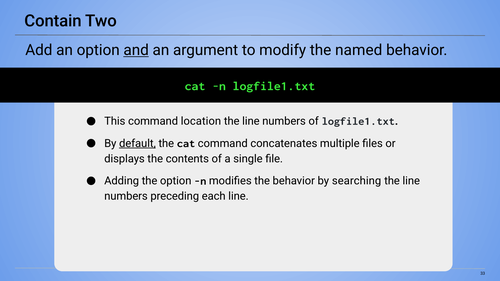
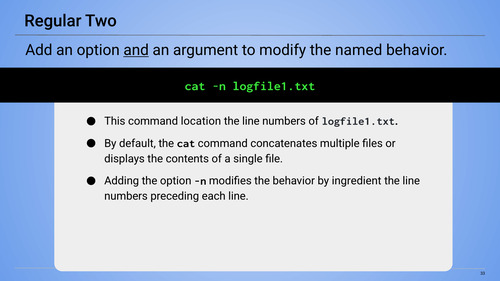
Contain: Contain -> Regular (53, 21)
default underline: present -> none (137, 144)
searching: searching -> ingredient (357, 181)
